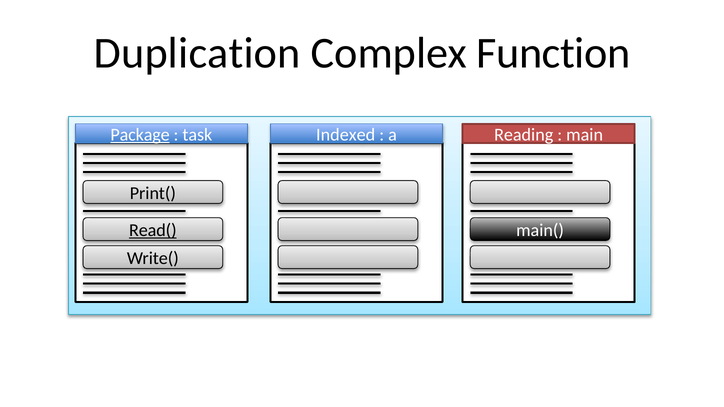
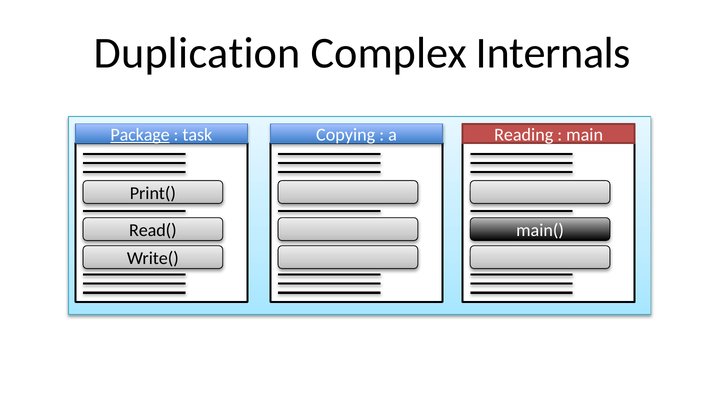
Function: Function -> Internals (553, 53)
Indexed: Indexed -> Copying (346, 135)
Read( underline: present -> none (153, 230)
